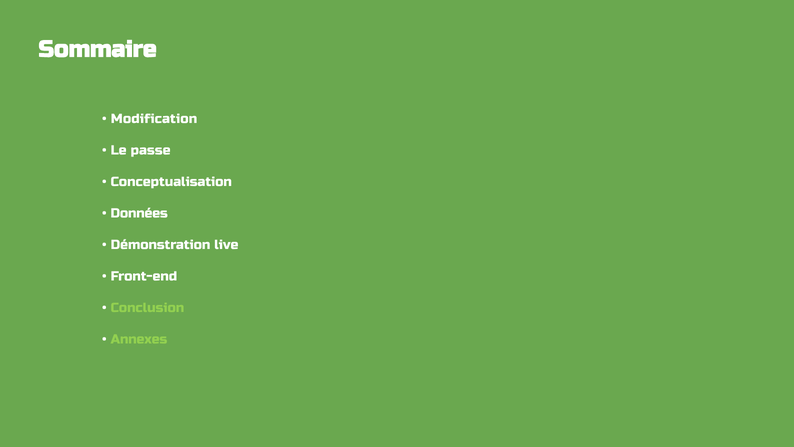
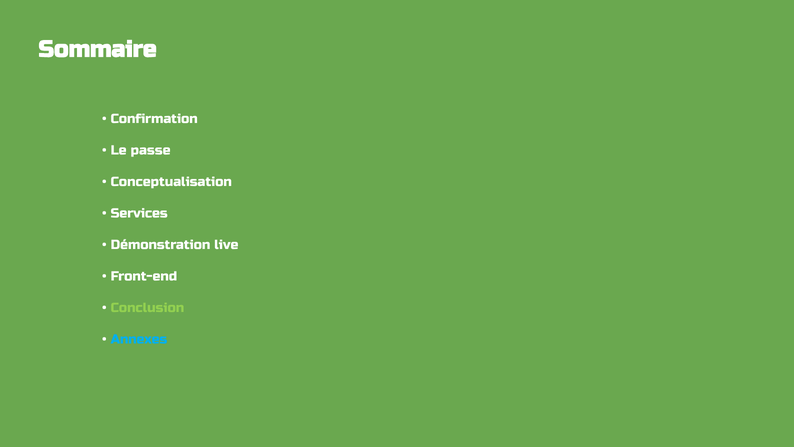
Modification: Modification -> Confirmation (154, 119)
Données: Données -> Services (139, 213)
Annexes colour: light green -> light blue (139, 339)
